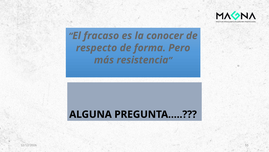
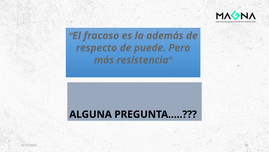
conocer: conocer -> además (165, 36)
forma: forma -> puede (150, 48)
